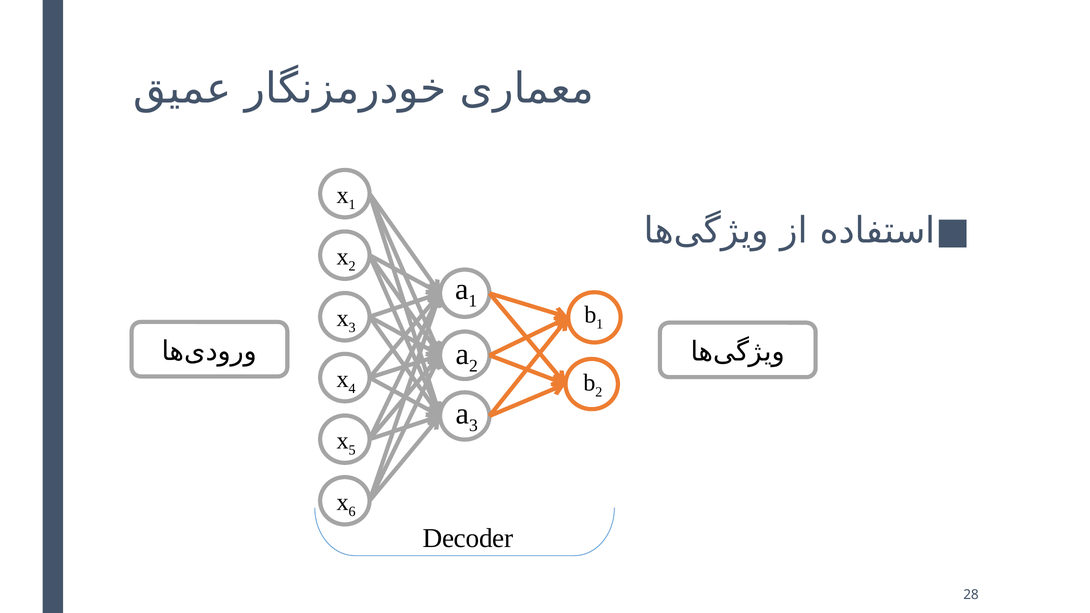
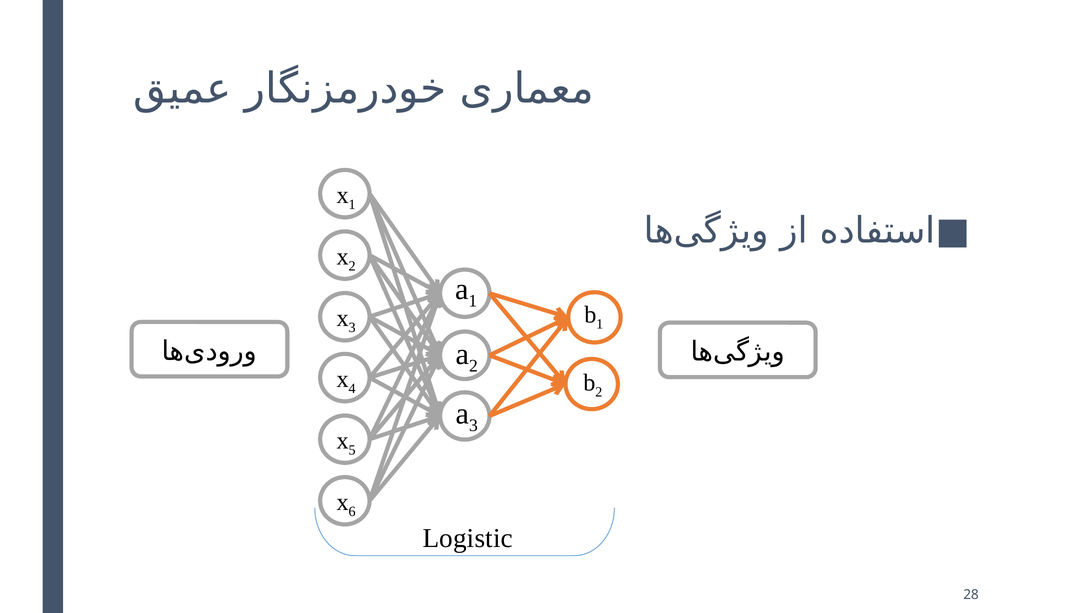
Decoder: Decoder -> Logistic (468, 538)
